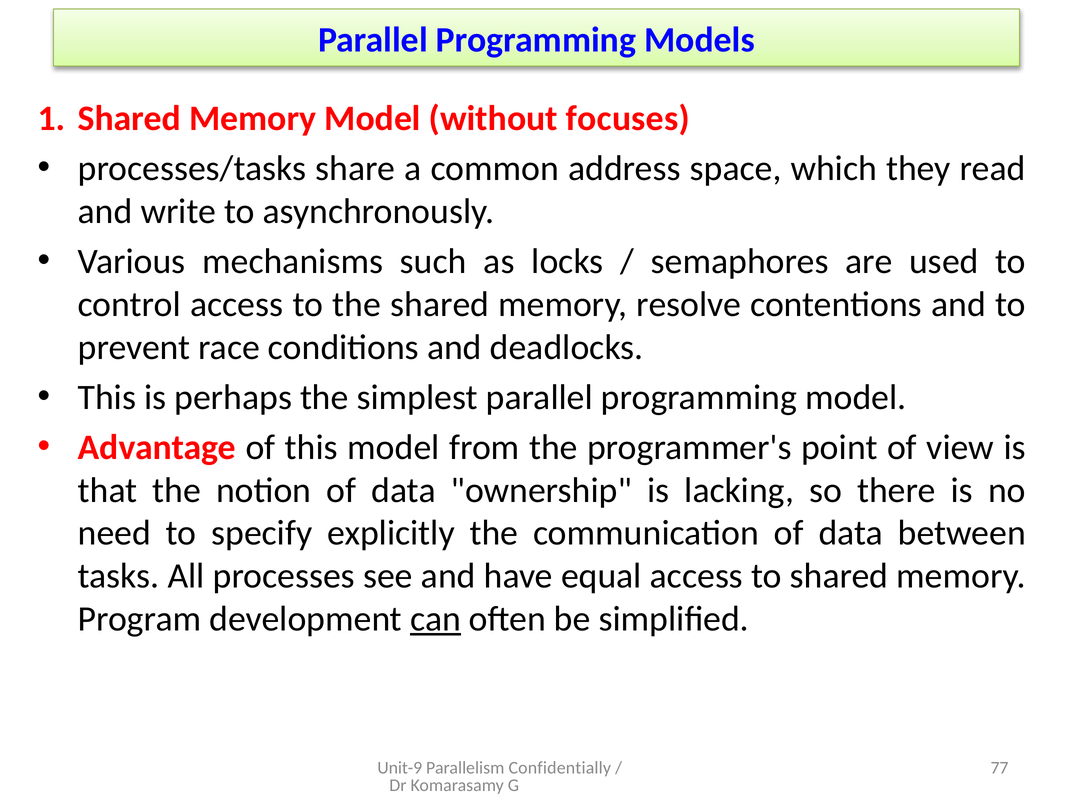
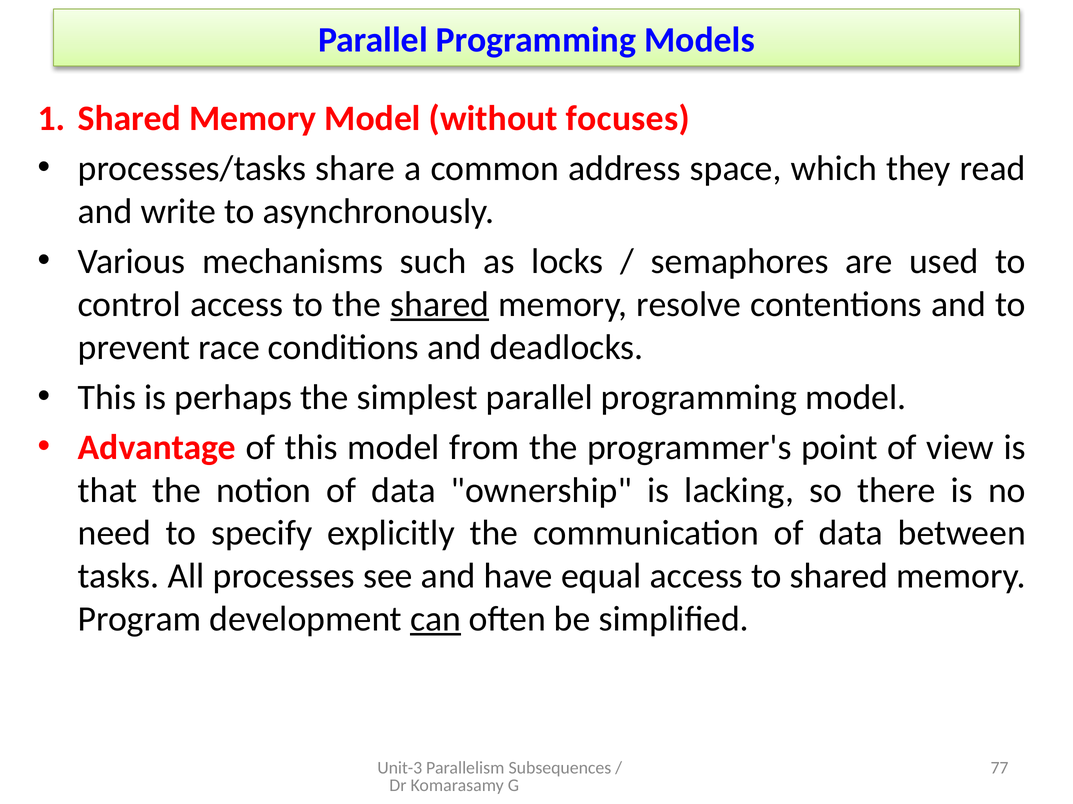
shared underline: none -> present (440, 305)
Unit-9: Unit-9 -> Unit-3 (400, 768)
Confidentially: Confidentially -> Subsequences (560, 768)
